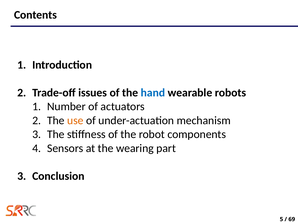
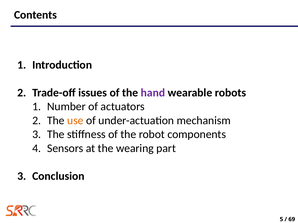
hand colour: blue -> purple (153, 93)
